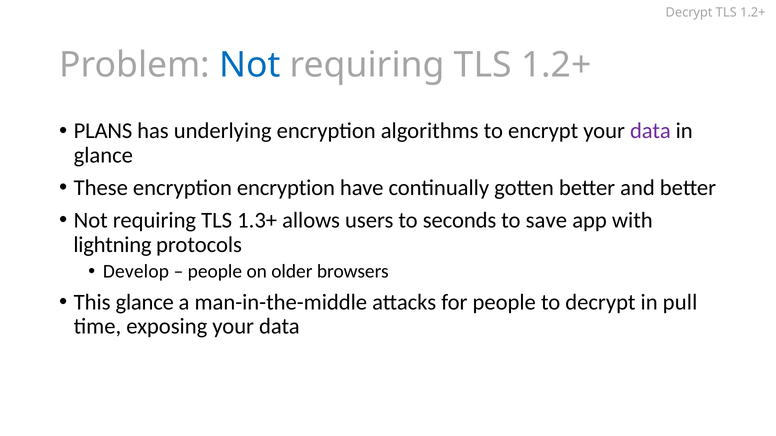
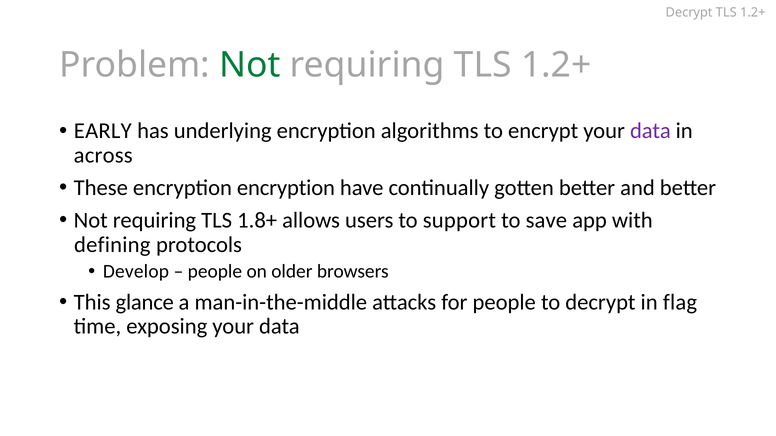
Not colour: blue -> green (250, 65)
PLANS: PLANS -> EARLY (103, 131)
glance: glance -> across (103, 156)
1.3+: 1.3+ -> 1.8+ (257, 221)
seconds: seconds -> support (459, 221)
lightning: lightning -> defining (112, 245)
pull: pull -> flag (680, 302)
